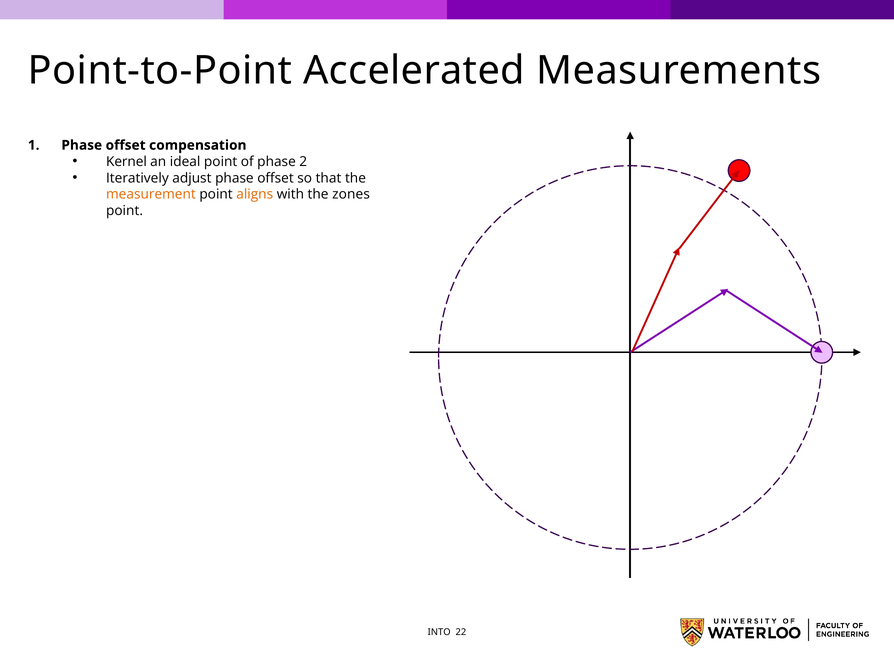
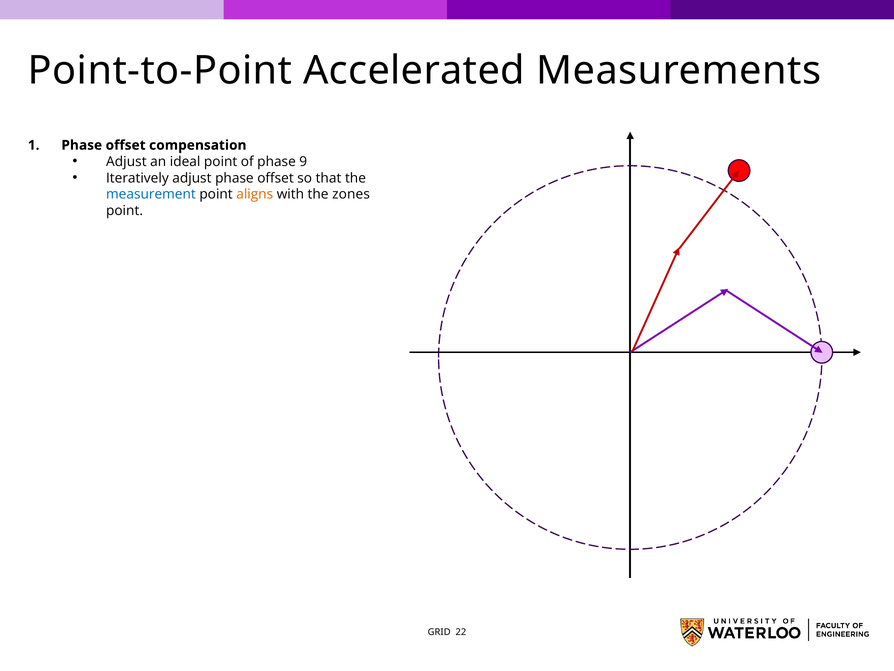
Kernel: Kernel -> Adjust (126, 162)
2: 2 -> 9 (303, 162)
measurement colour: orange -> blue (151, 194)
INTO: INTO -> GRID (439, 632)
